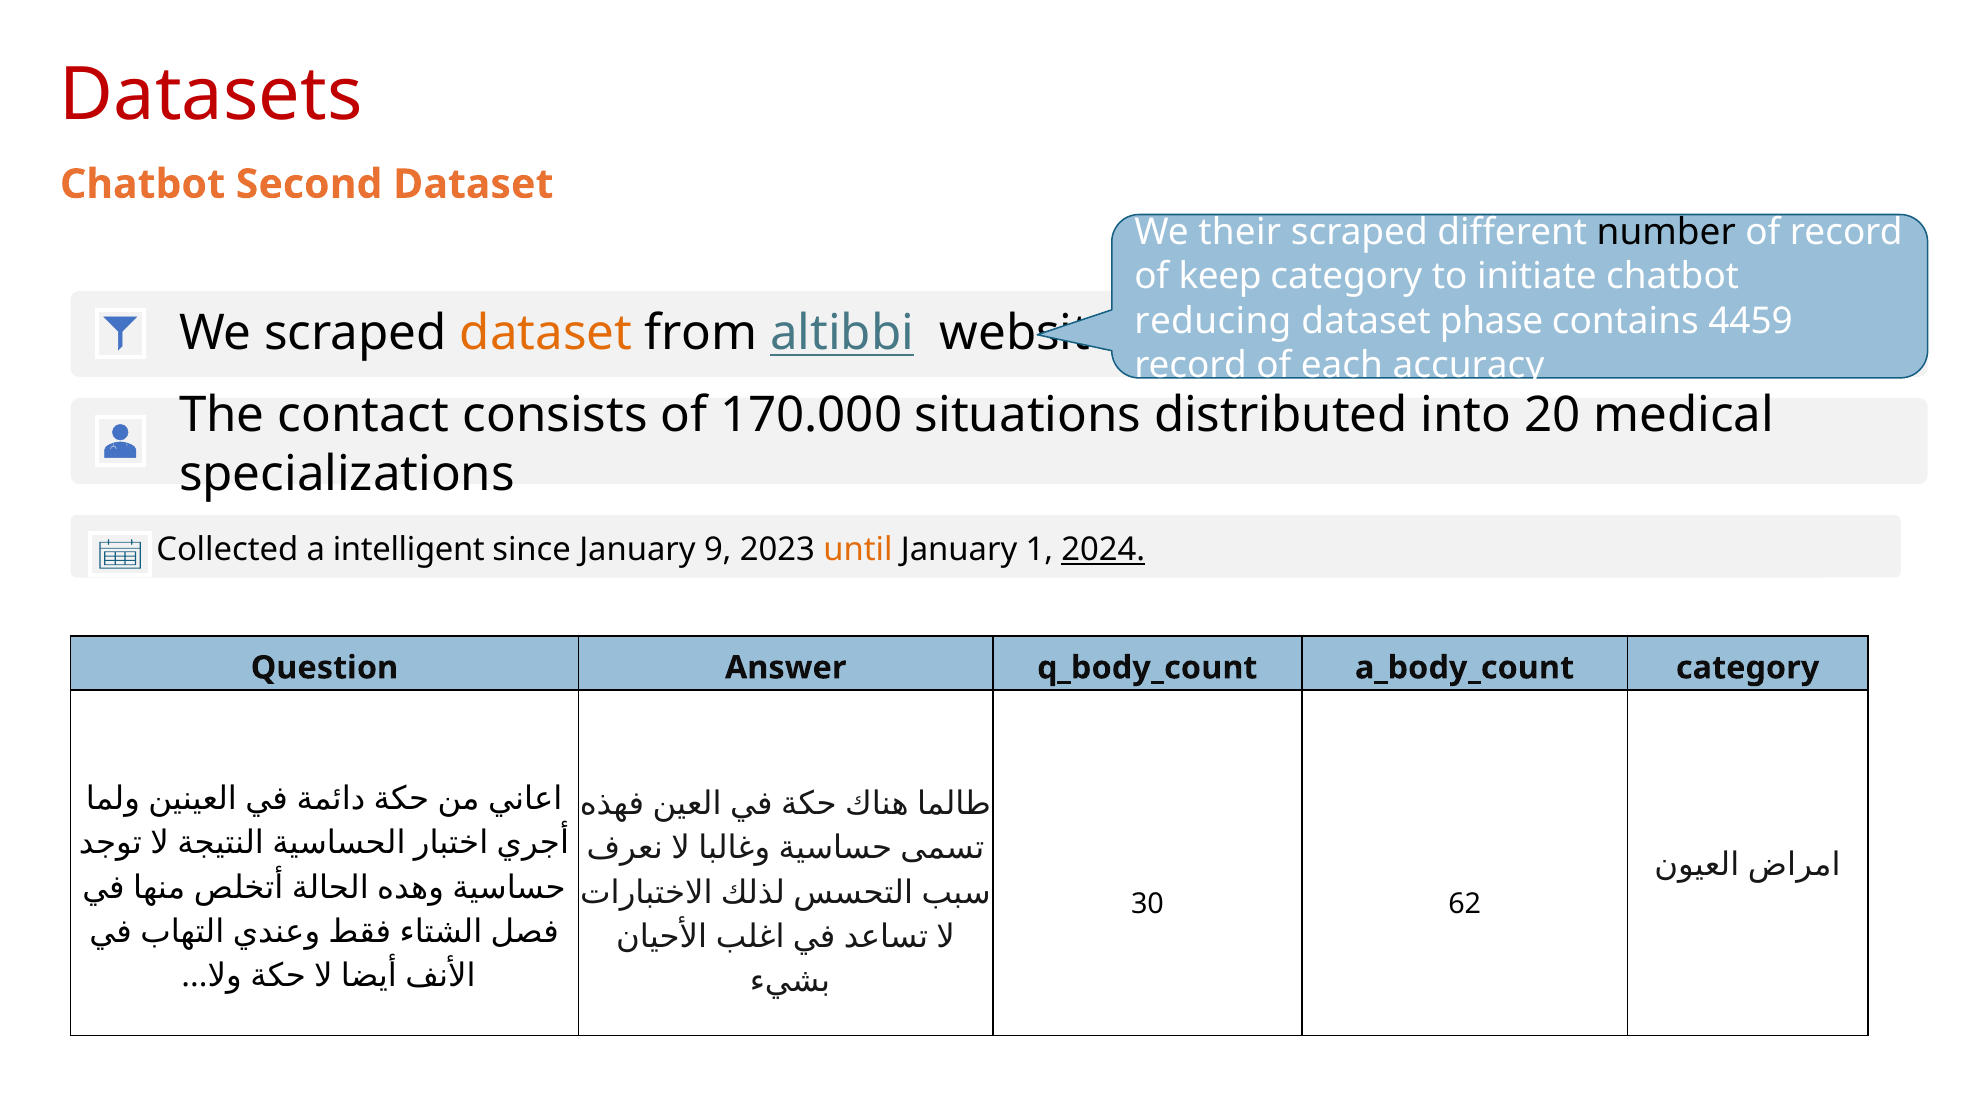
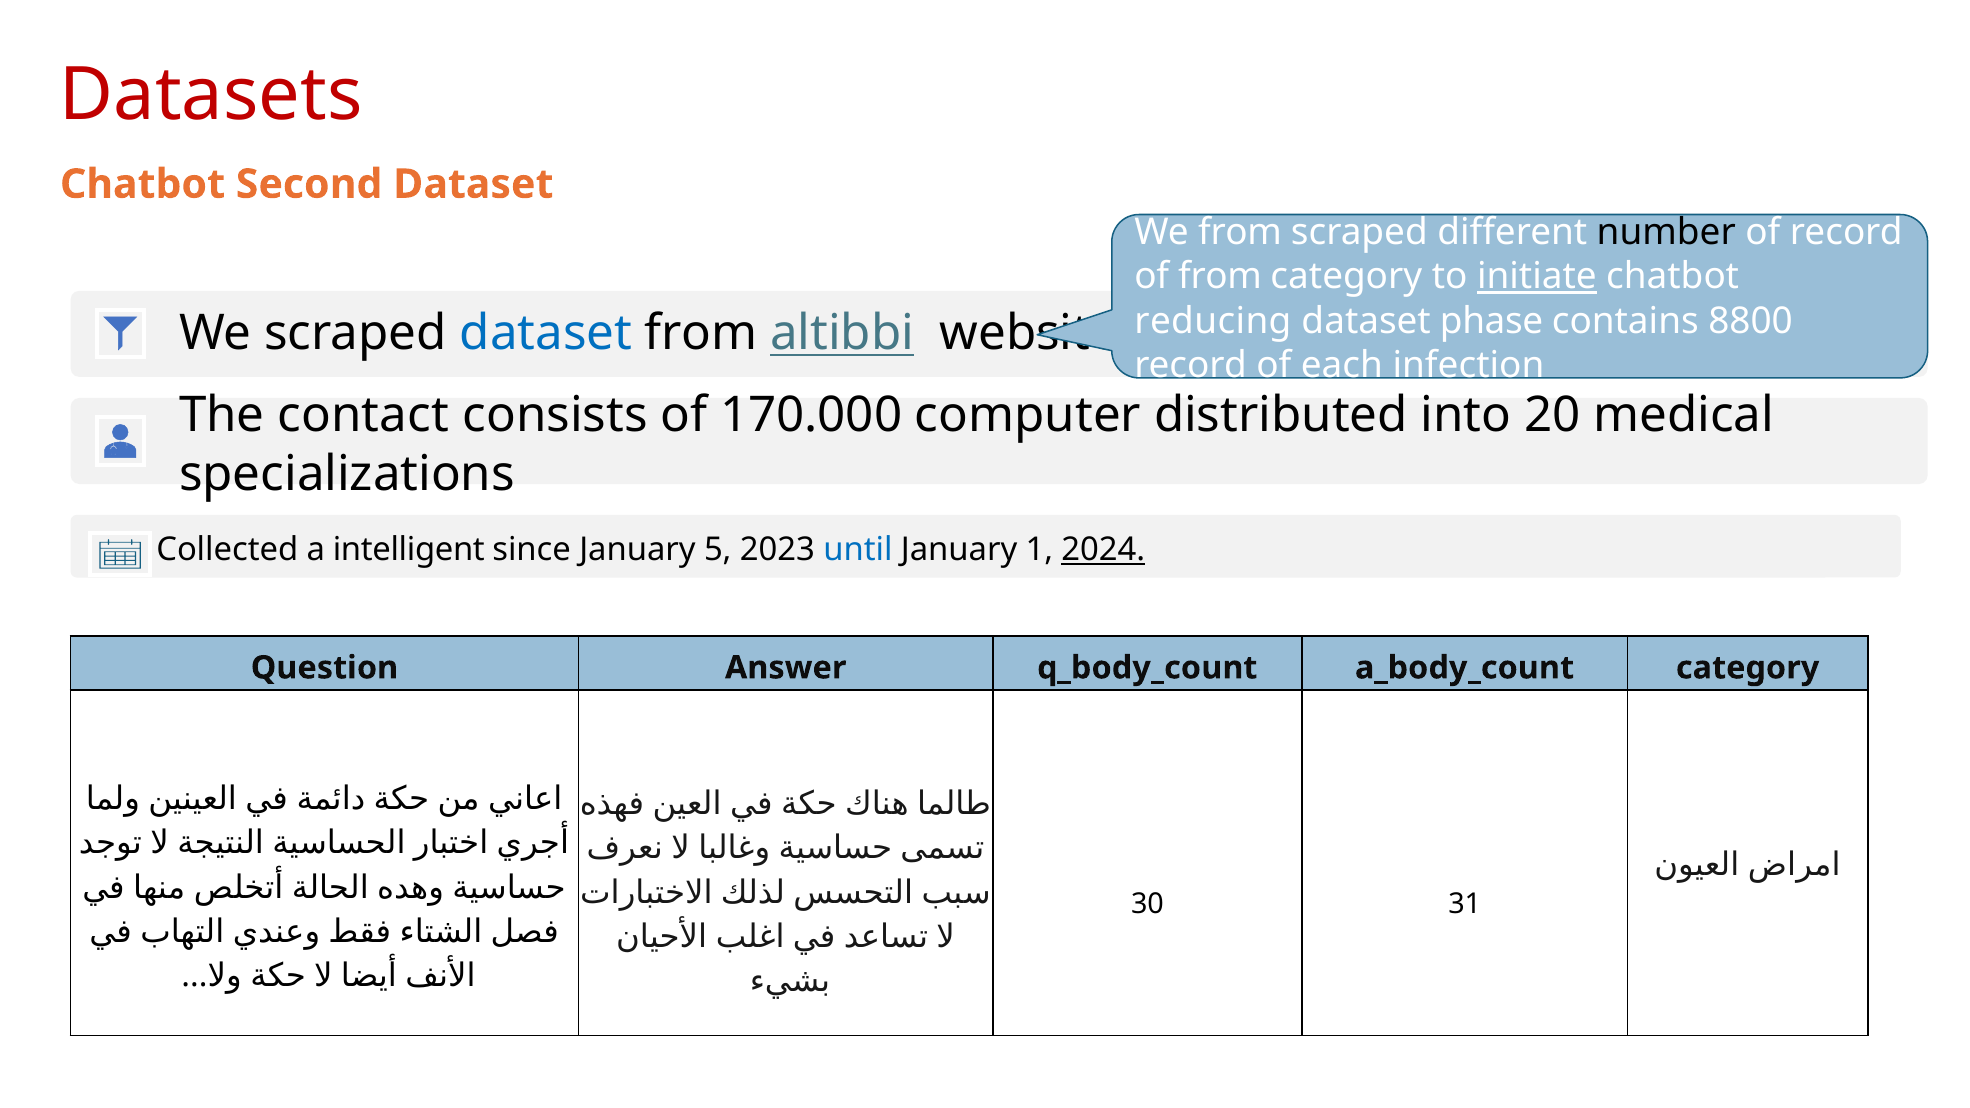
We their: their -> from (1240, 232)
of keep: keep -> from (1220, 277)
initiate underline: none -> present (1537, 277)
4459: 4459 -> 8800 (1751, 321)
dataset colour: orange -> blue (546, 333)
accuracy: accuracy -> infection (1468, 365)
situations: situations -> computer (1028, 415)
9: 9 -> 5 (718, 550)
until colour: orange -> blue (858, 550)
62: 62 -> 31 (1465, 904)
